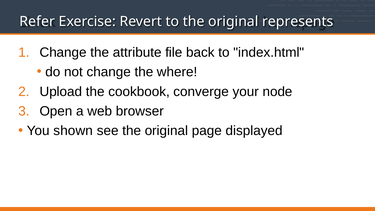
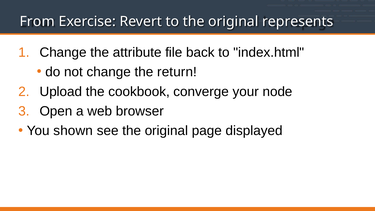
Refer: Refer -> From (37, 22)
where: where -> return (177, 72)
